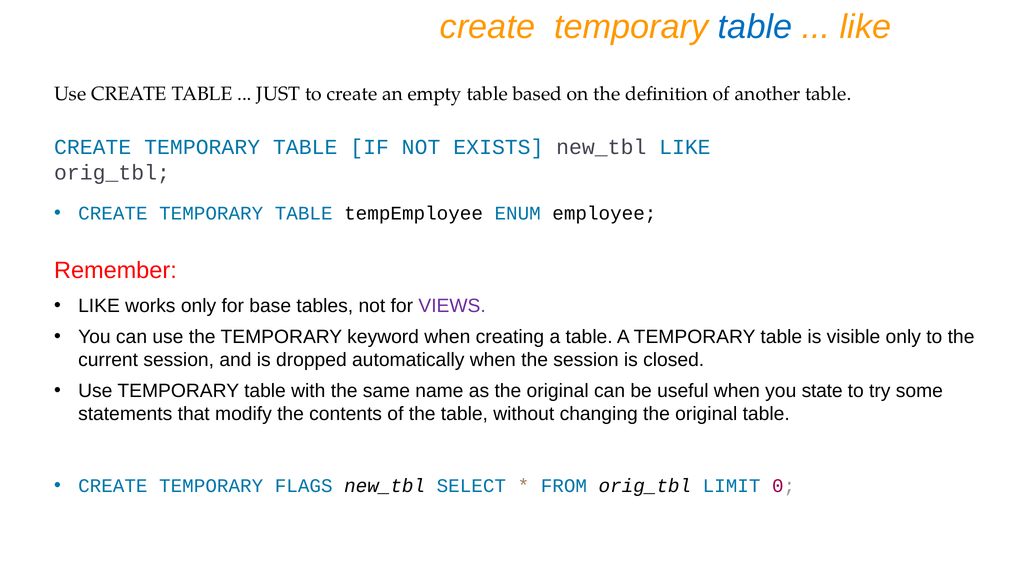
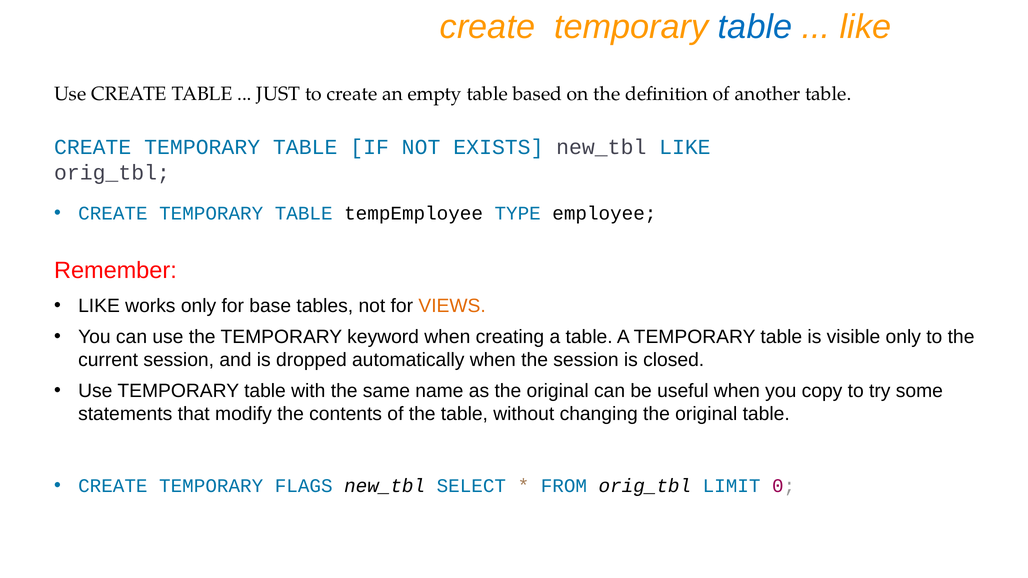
ENUM: ENUM -> TYPE (518, 213)
VIEWS colour: purple -> orange (452, 306)
state: state -> copy (822, 391)
